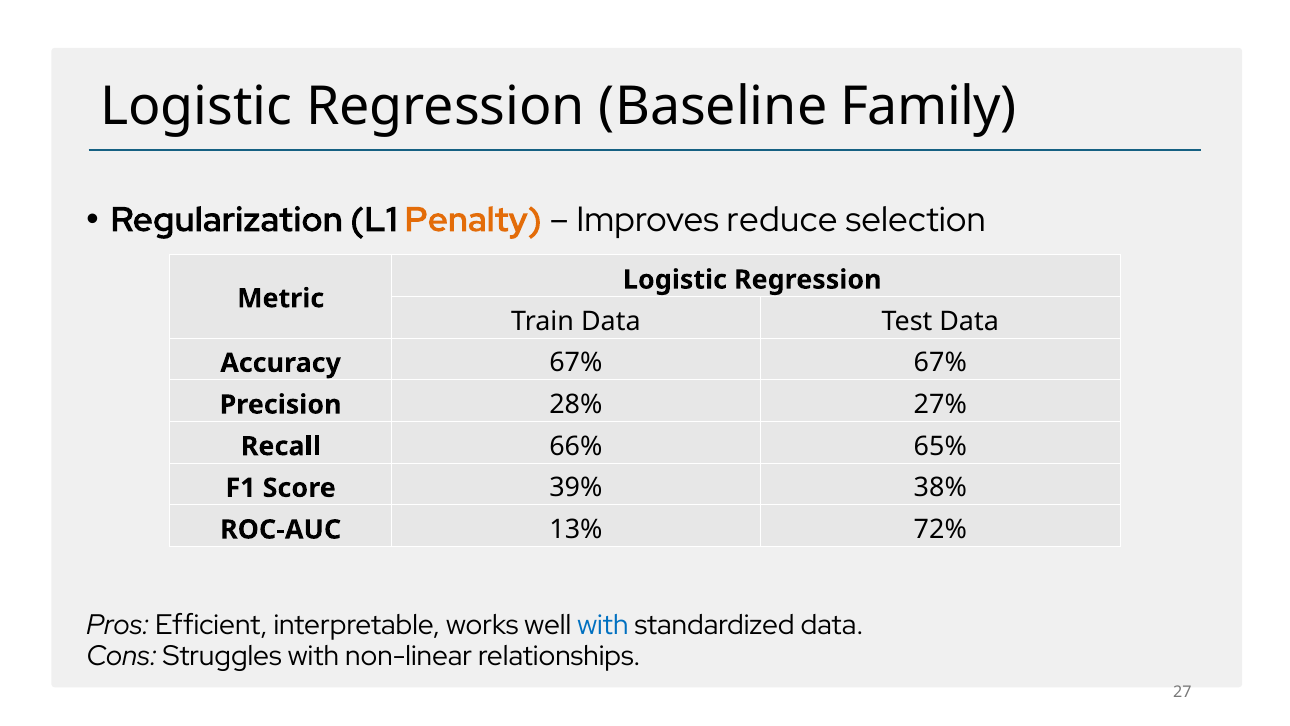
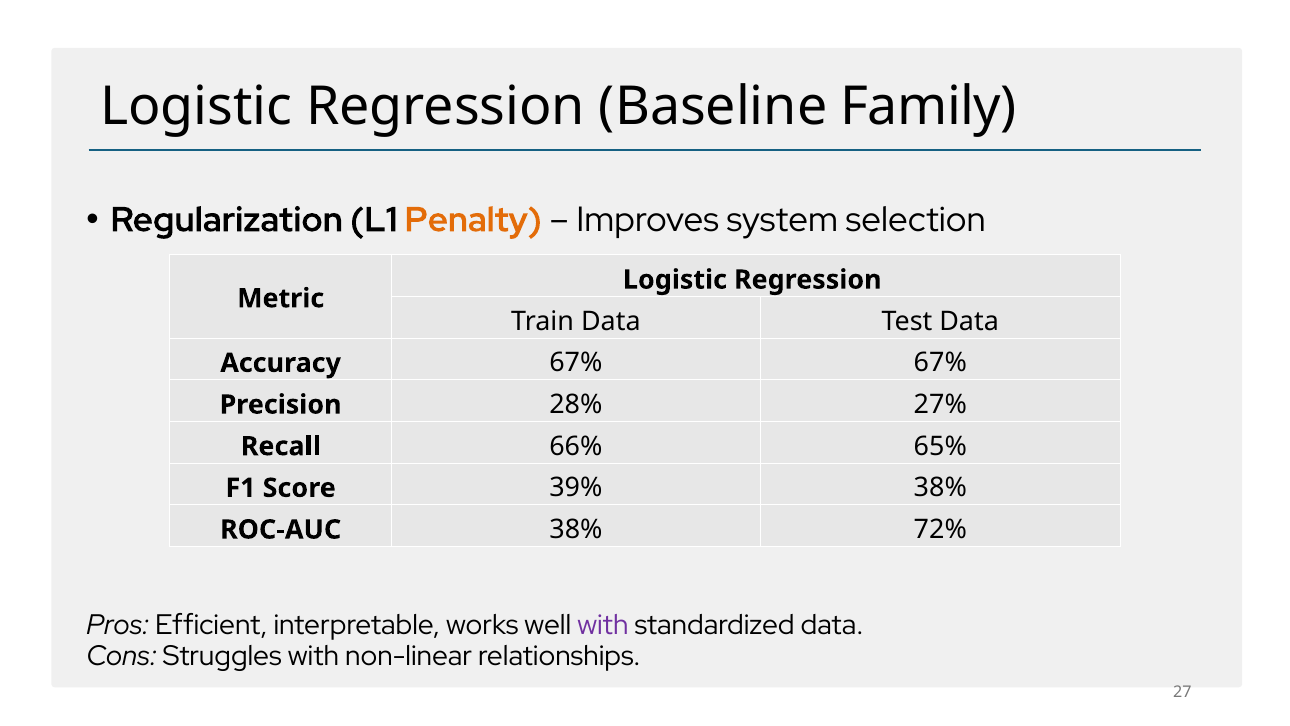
reduce: reduce -> system (782, 220)
ROC-AUC 13%: 13% -> 38% (576, 529)
with colour: blue -> purple (603, 625)
